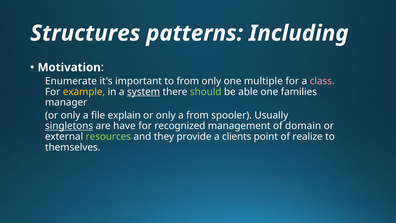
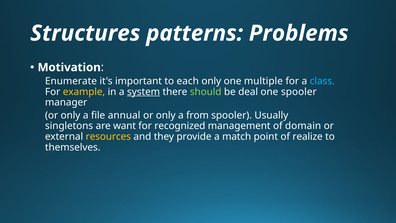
Including: Including -> Problems (299, 33)
to from: from -> each (188, 81)
class colour: pink -> light blue (322, 81)
able: able -> deal (248, 92)
one families: families -> spooler (299, 92)
explain: explain -> annual (124, 115)
singletons underline: present -> none (69, 126)
have: have -> want (125, 126)
resources colour: light green -> yellow (108, 136)
clients: clients -> match (237, 136)
